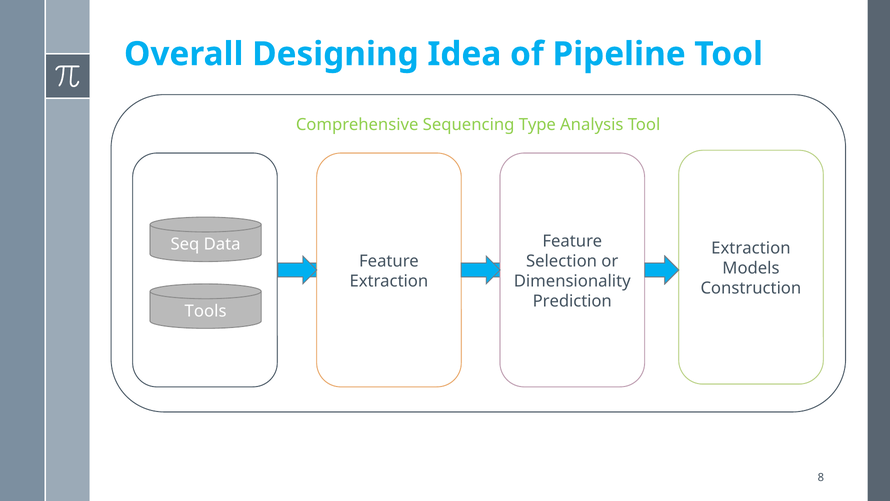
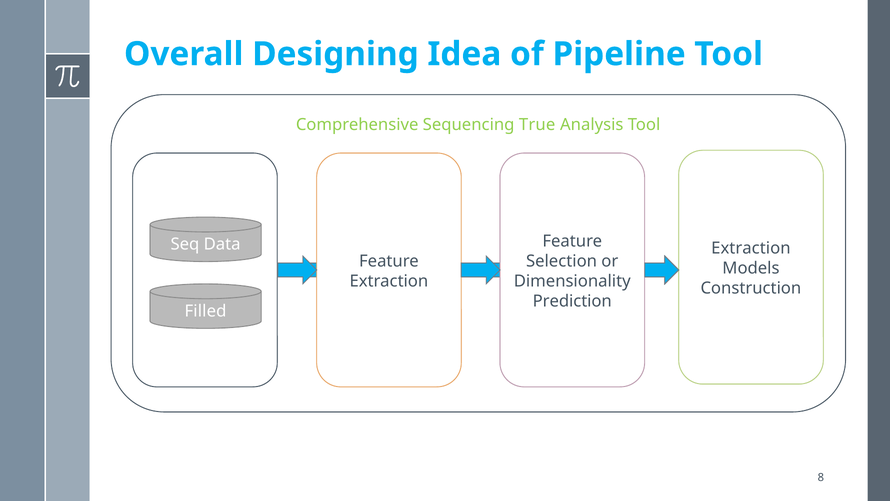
Type: Type -> True (537, 125)
Tools: Tools -> Filled (206, 311)
